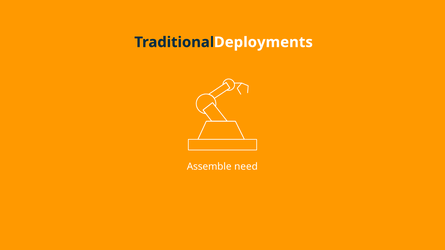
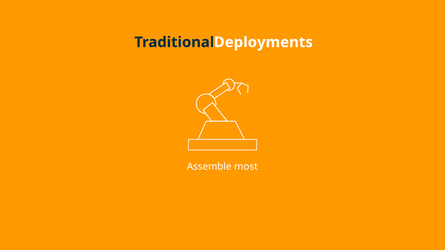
need: need -> most (246, 167)
